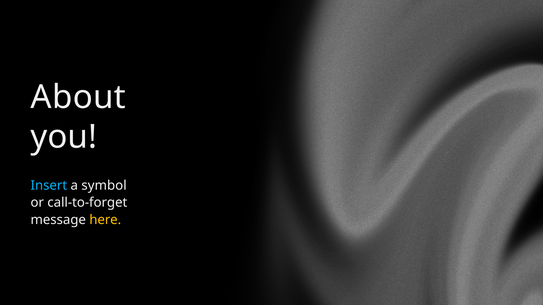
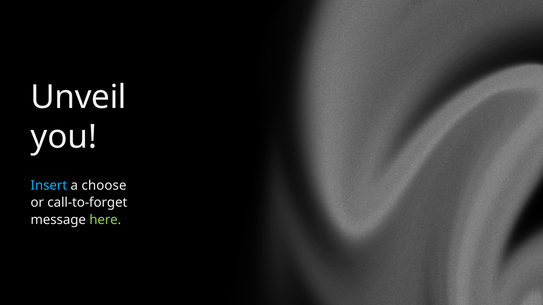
About: About -> Unveil (79, 97)
symbol: symbol -> choose (104, 186)
here colour: yellow -> light green (105, 220)
